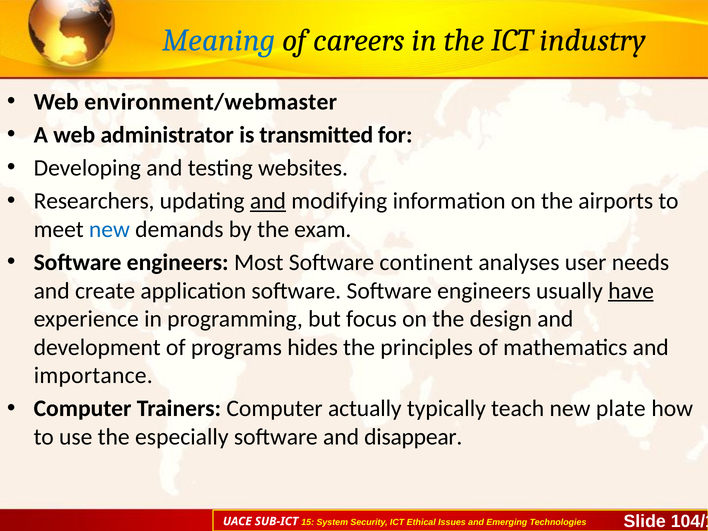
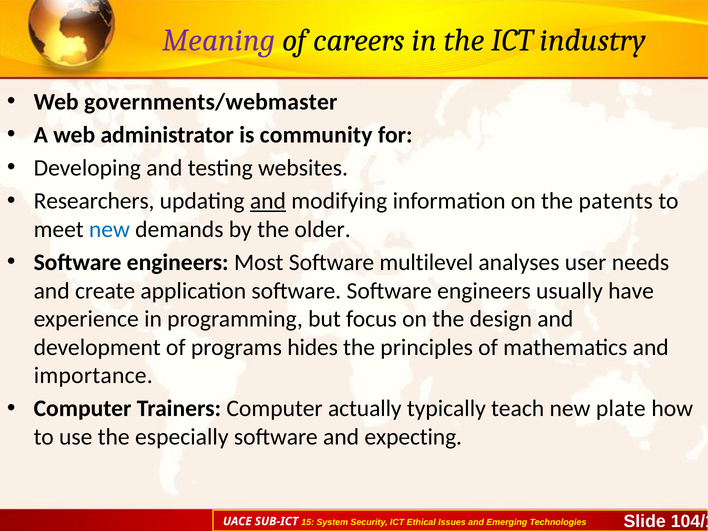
Meaning colour: blue -> purple (219, 41)
environment/webmaster: environment/webmaster -> governments/webmaster (211, 102)
transmitted: transmitted -> community (316, 135)
airports: airports -> patents (616, 201)
exam: exam -> older (323, 229)
continent: continent -> multilevel (426, 262)
have underline: present -> none (631, 291)
disappear: disappear -> expecting (413, 437)
